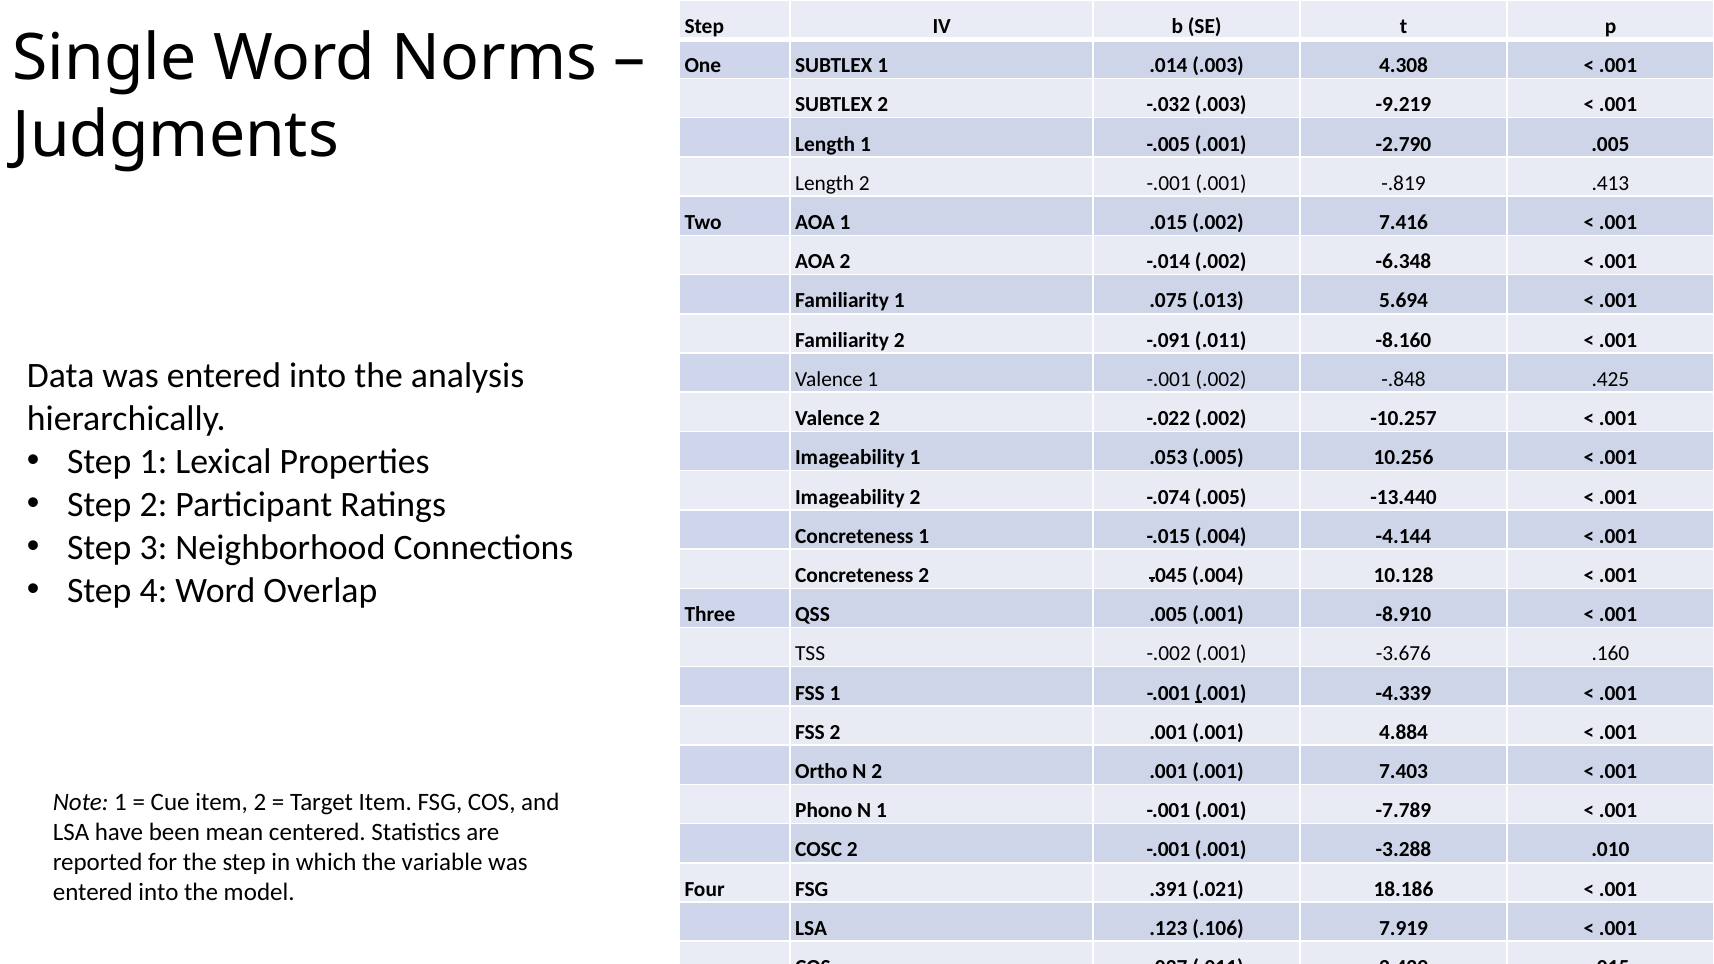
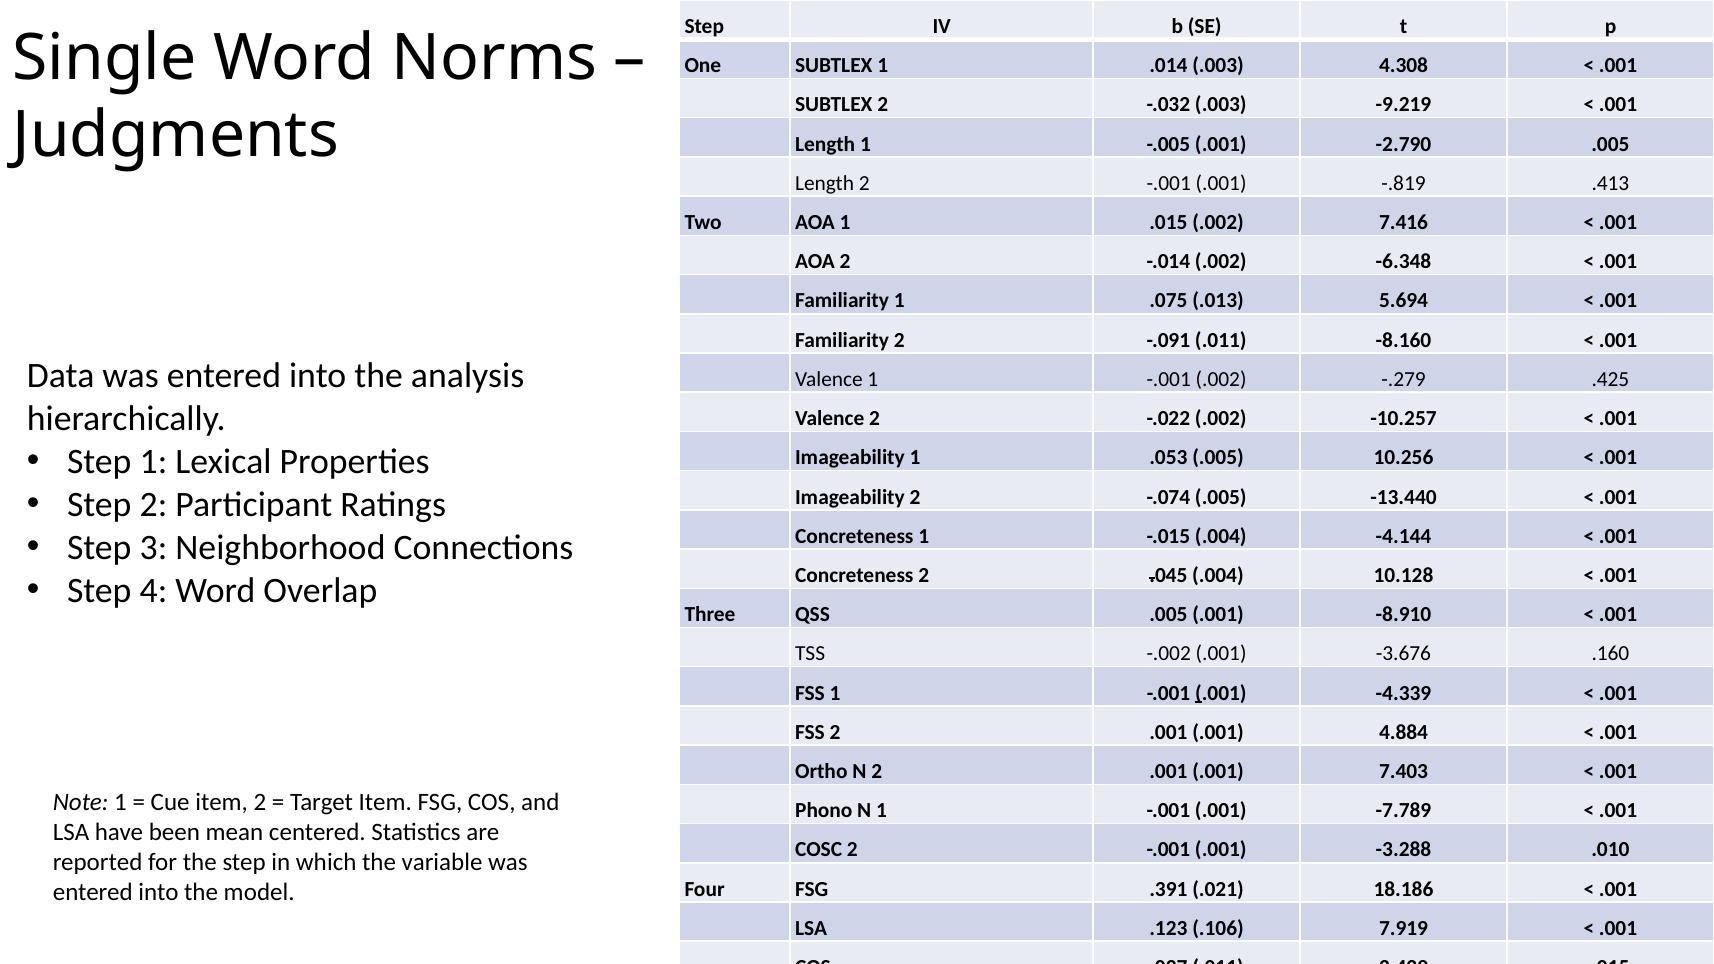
-.848: -.848 -> -.279 (1404, 379)
